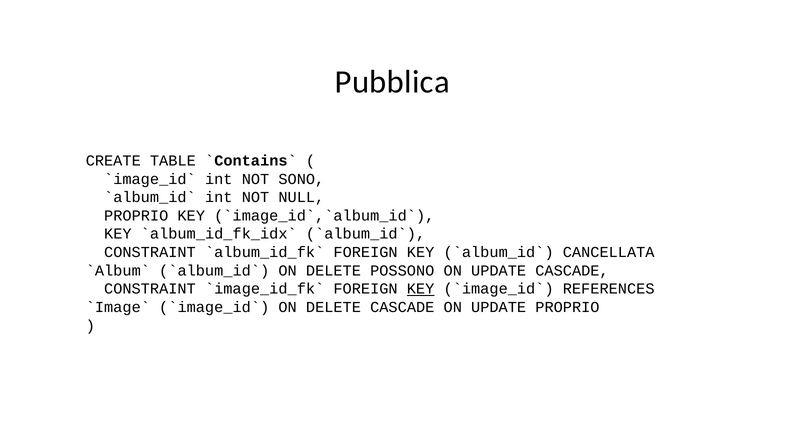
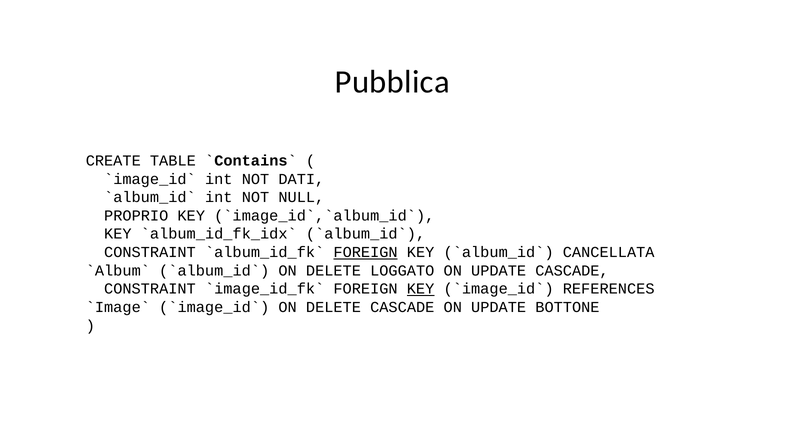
SONO: SONO -> DATI (301, 179)
FOREIGN underline: none -> present (366, 253)
POSSONO: POSSONO -> LOGGATO (402, 271)
UPDATE PROPRIO: PROPRIO -> BOTTONE (567, 308)
